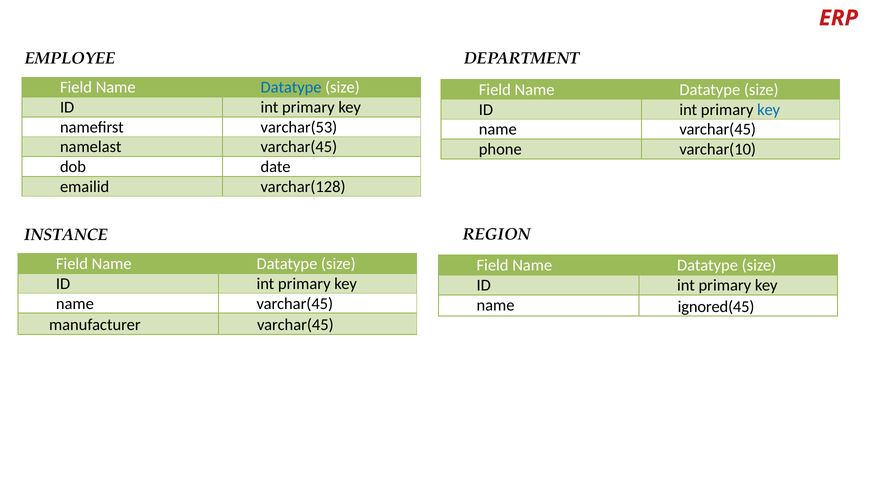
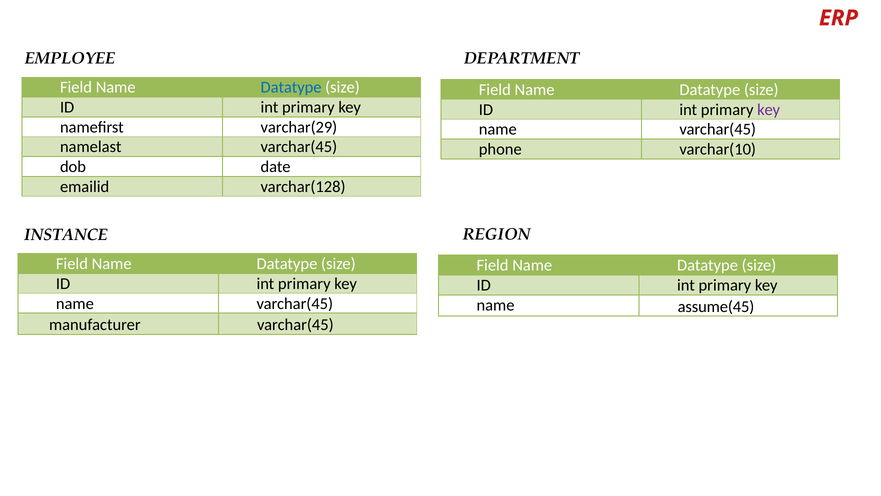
key colour: blue -> purple (769, 110)
varchar(53: varchar(53 -> varchar(29 (299, 127)
ignored(45: ignored(45 -> assume(45 (716, 306)
